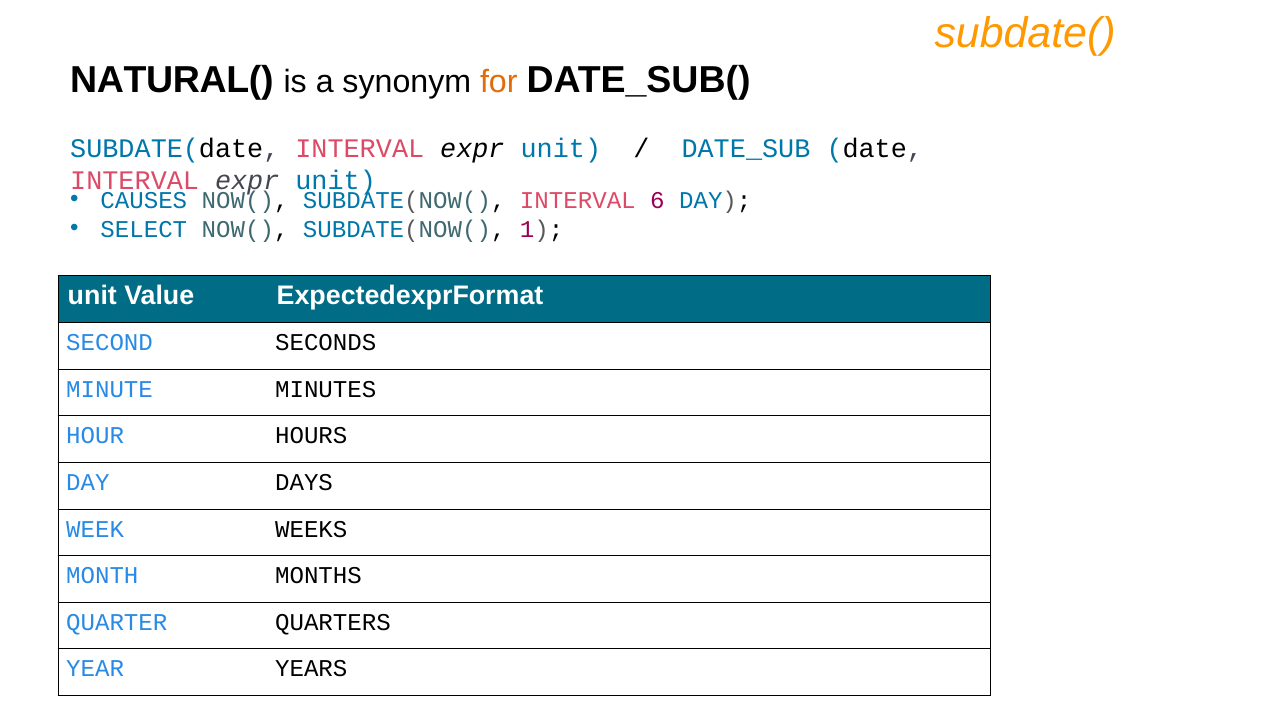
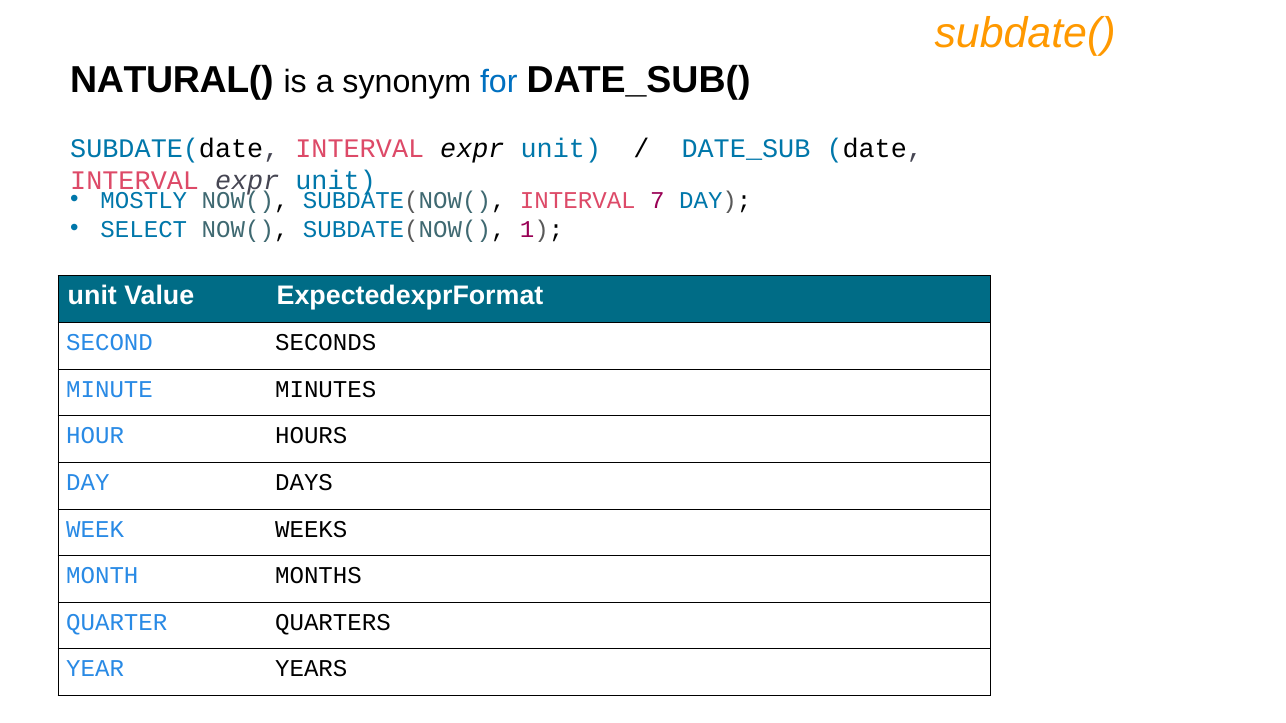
for colour: orange -> blue (499, 82)
CAUSES: CAUSES -> MOSTLY (144, 200)
6: 6 -> 7 (657, 200)
